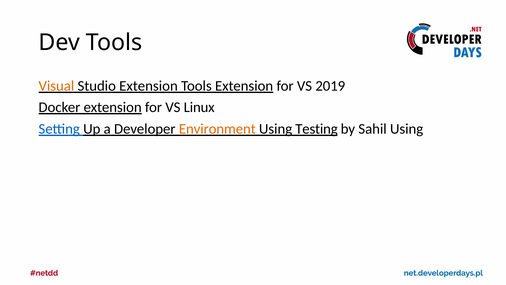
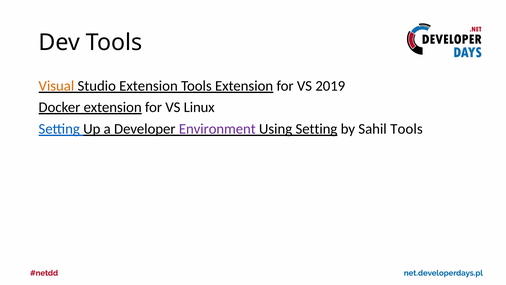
Environment colour: orange -> purple (217, 129)
Using Testing: Testing -> Setting (316, 129)
Sahil Using: Using -> Tools (407, 129)
